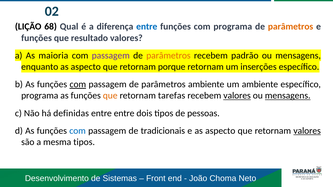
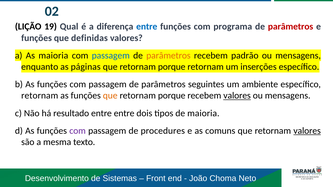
68: 68 -> 19 (51, 27)
parâmetros colour: orange -> red (291, 27)
resultado: resultado -> definidas (89, 38)
passagem colour: purple -> blue (111, 56)
enquanto as aspecto: aspecto -> páginas (86, 67)
com underline: present -> none (78, 84)
parâmetros ambiente: ambiente -> seguintes (206, 84)
programa: programa -> retornam (40, 96)
tarefas: tarefas -> porque (172, 96)
mensagens underline: present -> none (288, 96)
definidas: definidas -> resultado (71, 113)
de pessoas: pessoas -> maioria (203, 113)
com colour: blue -> purple (78, 131)
tradicionais: tradicionais -> procedures (163, 131)
e as aspecto: aspecto -> comuns (220, 131)
mesma tipos: tipos -> texto (84, 142)
